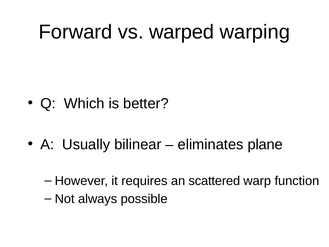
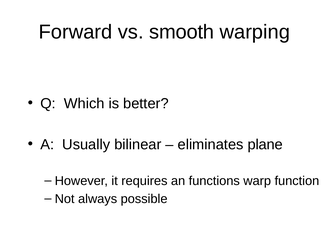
warped: warped -> smooth (182, 32)
scattered: scattered -> functions (214, 181)
